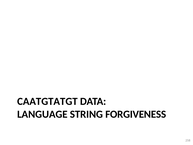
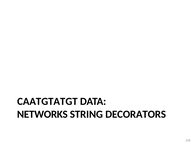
LANGUAGE: LANGUAGE -> NETWORKS (42, 114)
FORGIVENESS: FORGIVENESS -> DECORATORS (136, 114)
